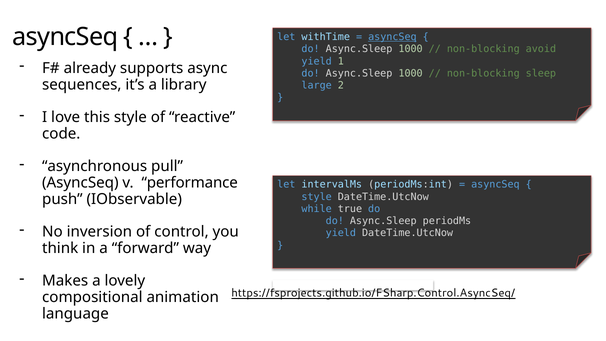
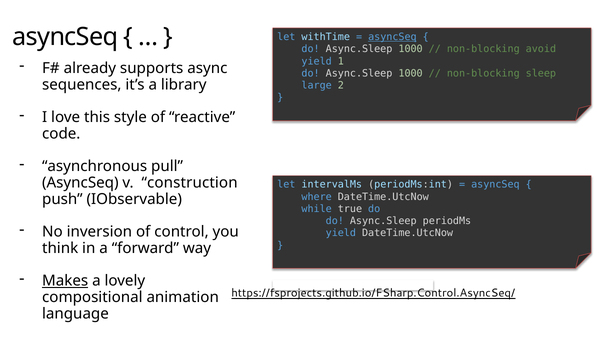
performance: performance -> construction (190, 183)
style: style -> where (317, 197)
Makes underline: none -> present (65, 281)
